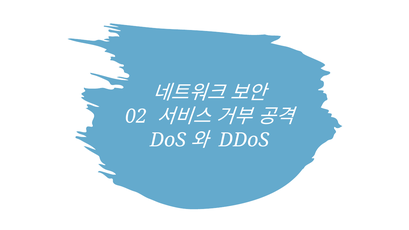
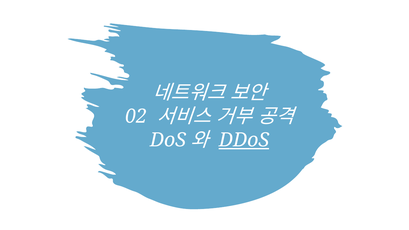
DDoS underline: none -> present (244, 140)
